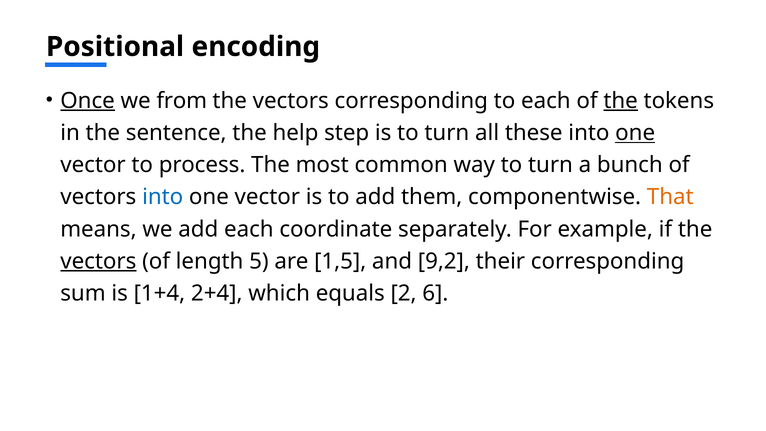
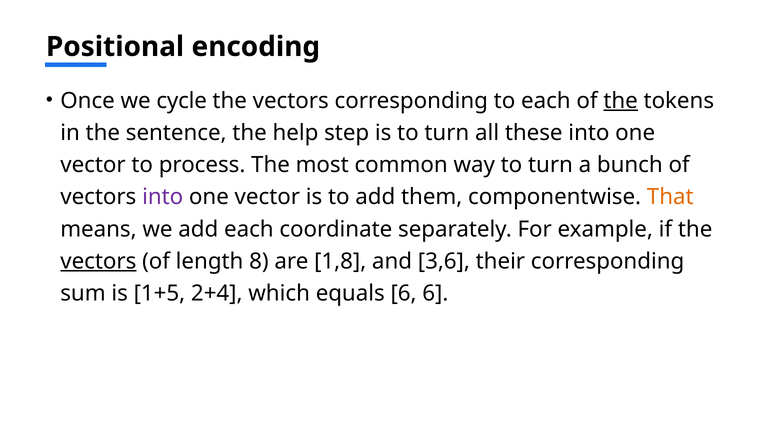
Once underline: present -> none (88, 101)
from: from -> cycle (182, 101)
one underline: present -> none (635, 133)
into colour: blue -> purple (163, 197)
5: 5 -> 8 (259, 261)
1,5: 1,5 -> 1,8 (340, 261)
9,2: 9,2 -> 3,6 (444, 261)
1+4: 1+4 -> 1+5 (159, 293)
equals 2: 2 -> 6 (404, 293)
